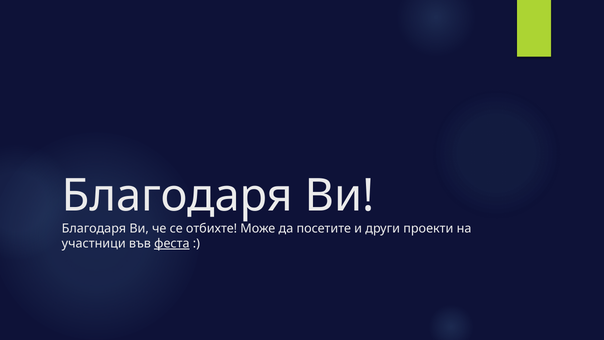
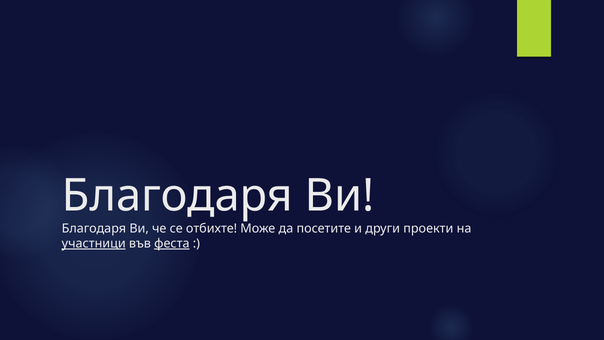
участници underline: none -> present (94, 243)
